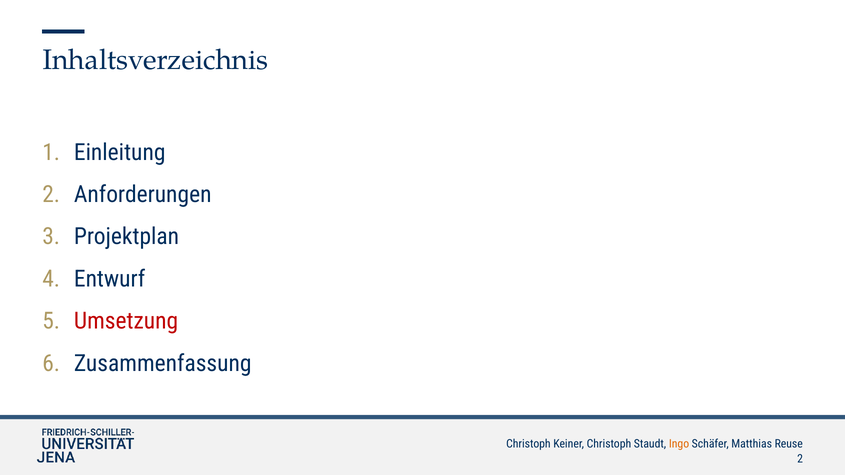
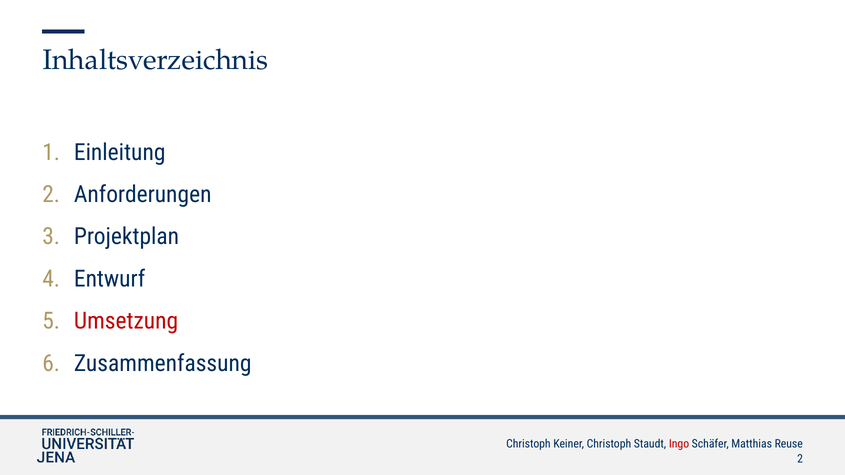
Ingo colour: orange -> red (679, 444)
